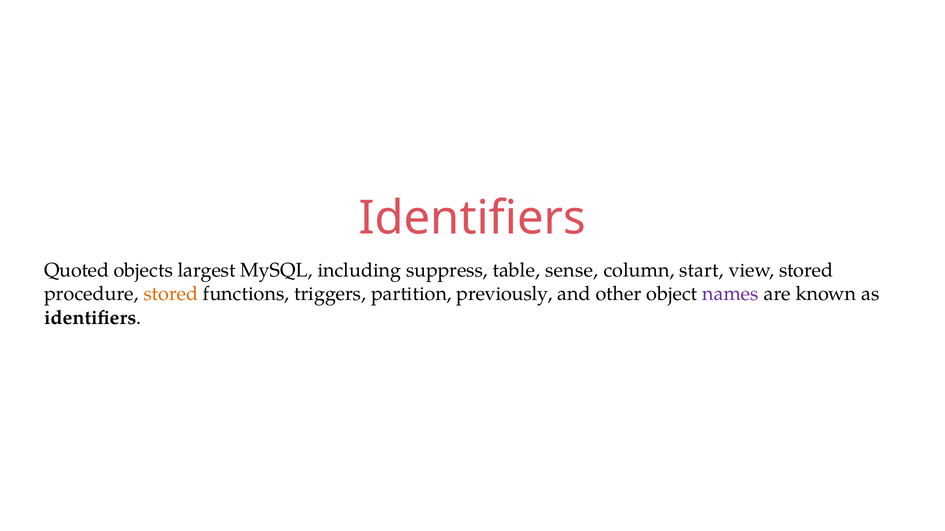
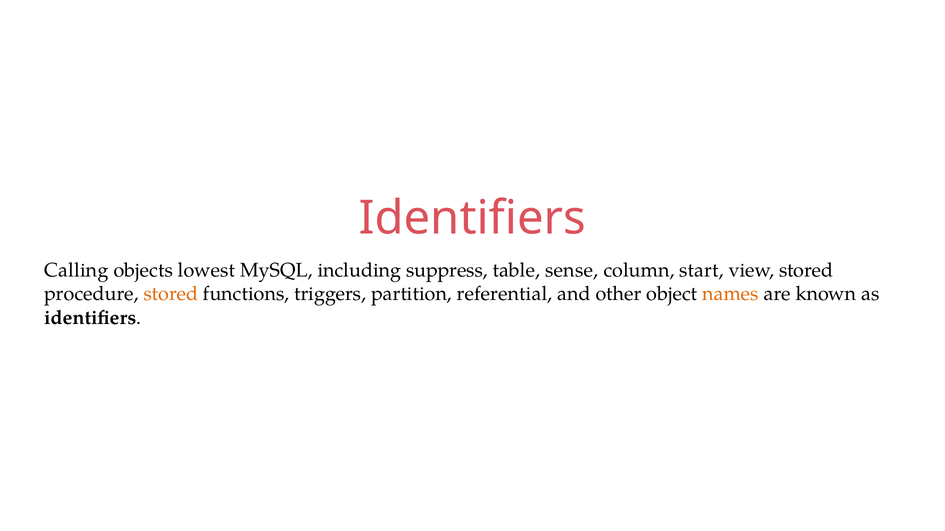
Quoted: Quoted -> Calling (76, 271)
largest: largest -> lowest (207, 271)
previously: previously -> referential (505, 294)
names colour: purple -> orange (731, 294)
